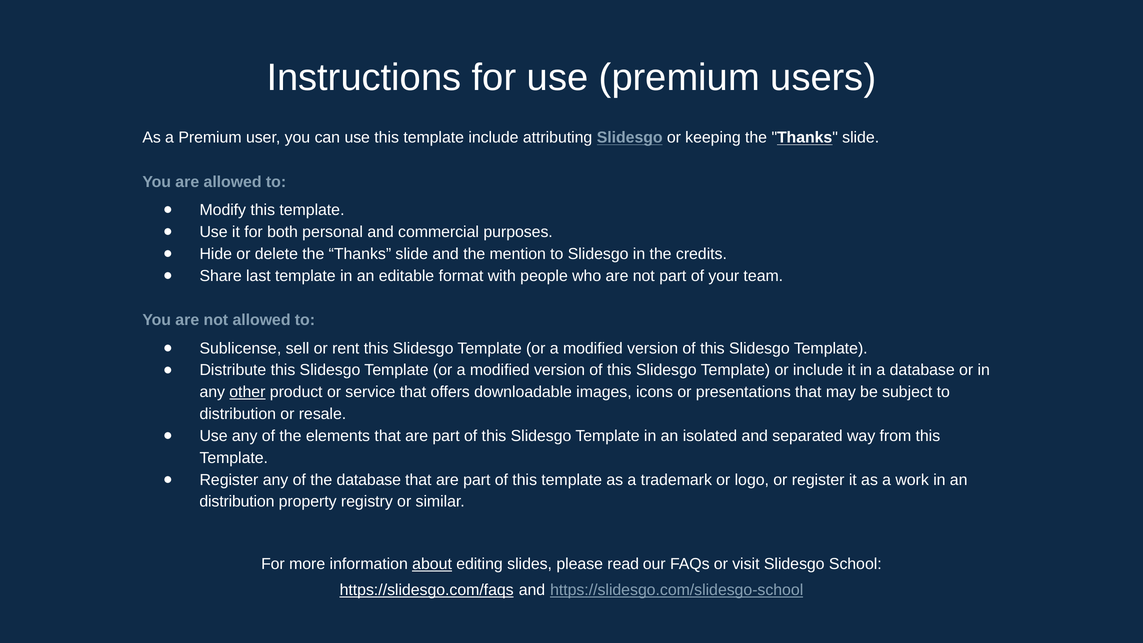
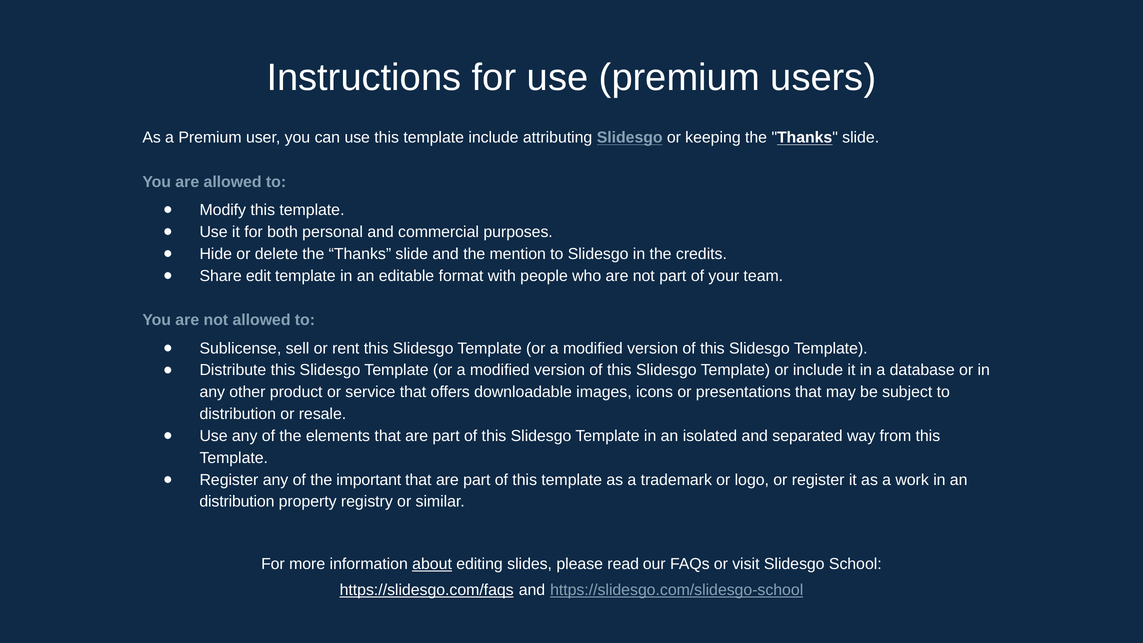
last: last -> edit (258, 276)
other underline: present -> none (247, 392)
the database: database -> important (369, 480)
